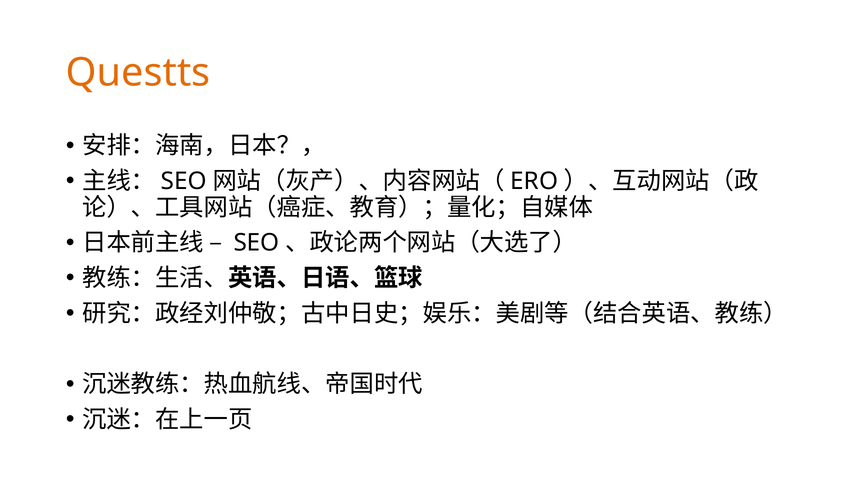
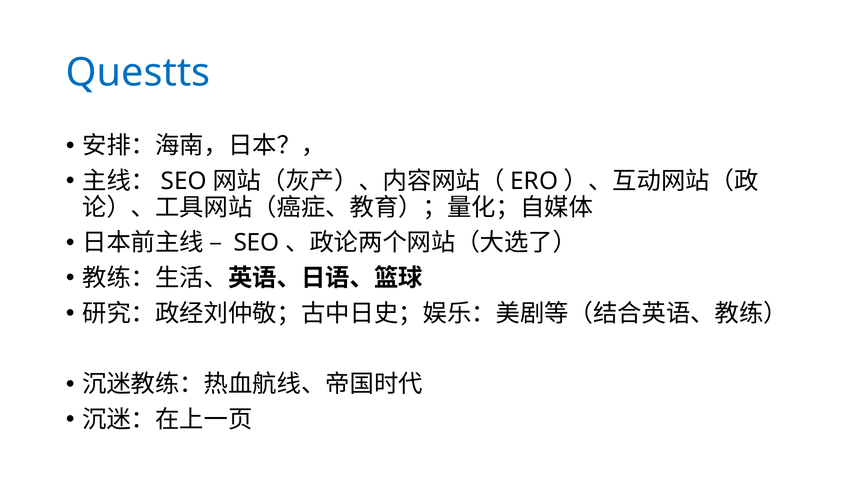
Questts colour: orange -> blue (138, 73)
